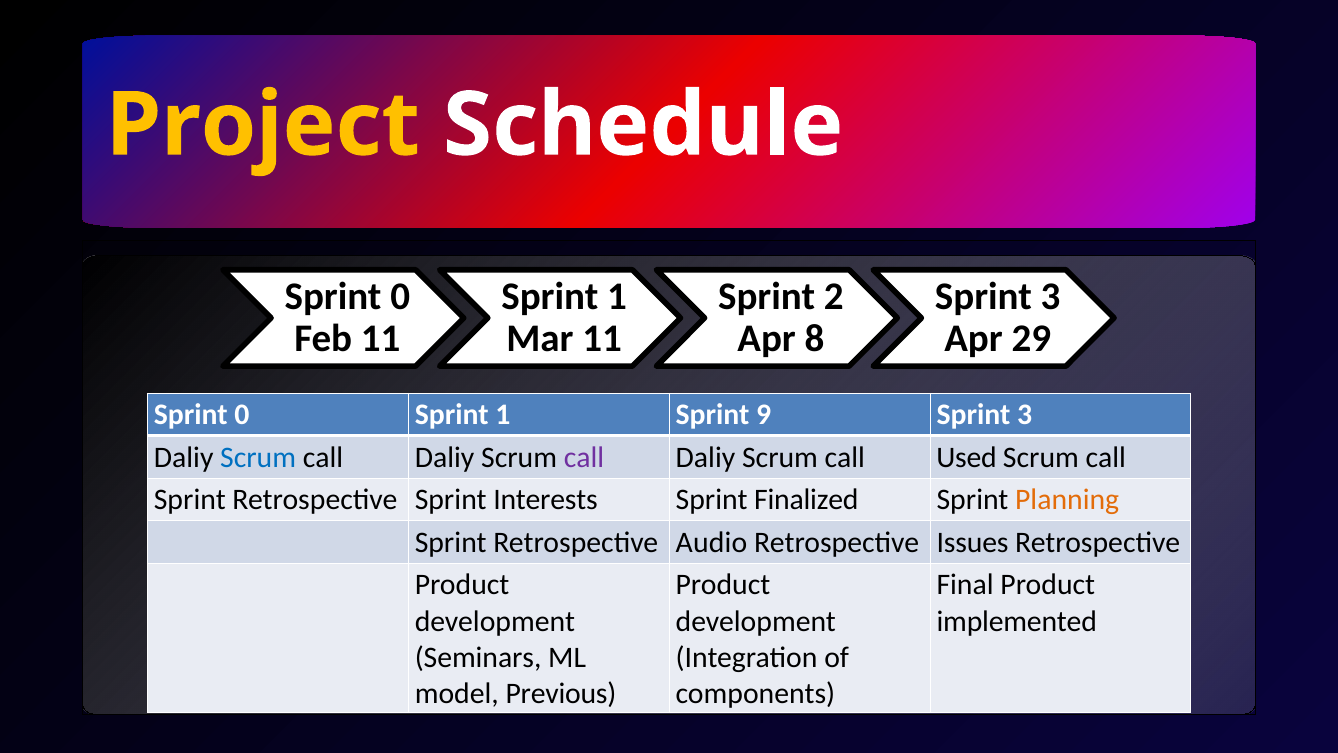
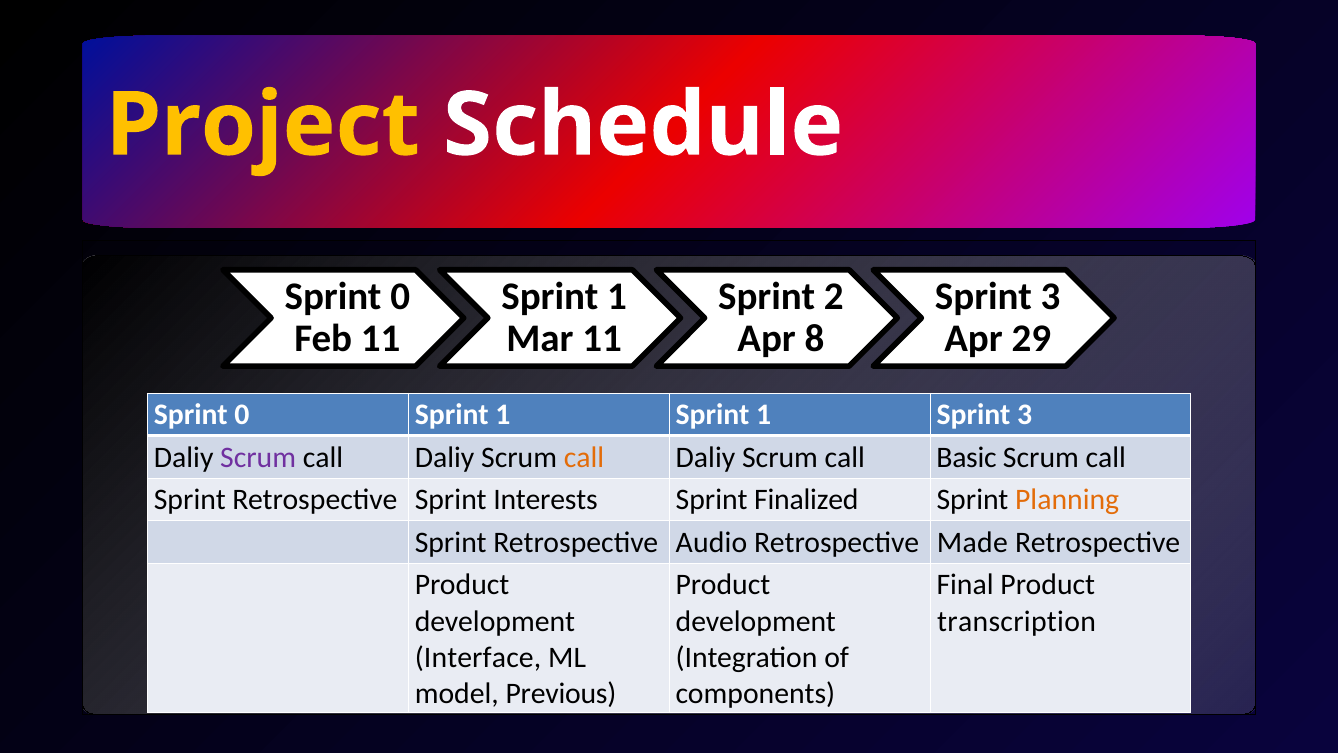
1 Sprint 9: 9 -> 1 (764, 415)
Scrum colour: blue -> purple (258, 457)
call colour: purple -> orange (584, 457)
Used: Used -> Basic (967, 457)
Issues: Issues -> Made (972, 542)
implemented: implemented -> transcription (1017, 621)
Seminars: Seminars -> Interface (478, 657)
